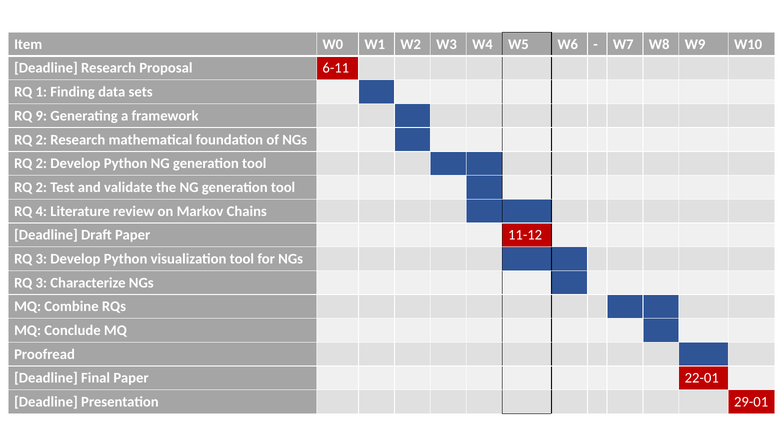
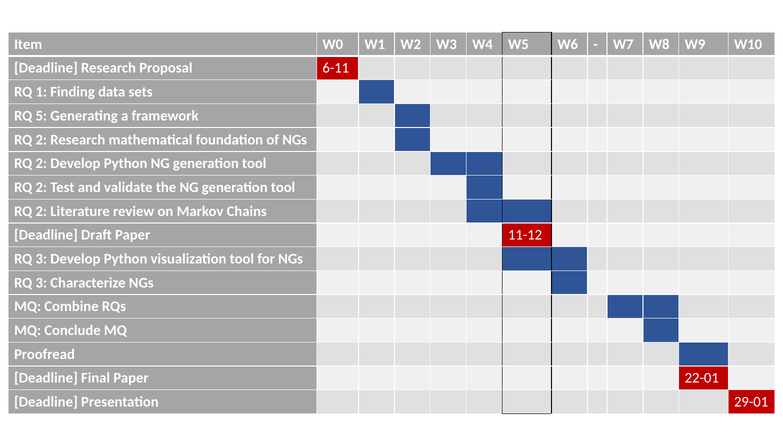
9: 9 -> 5 (41, 116)
4: 4 -> 2 (41, 211)
